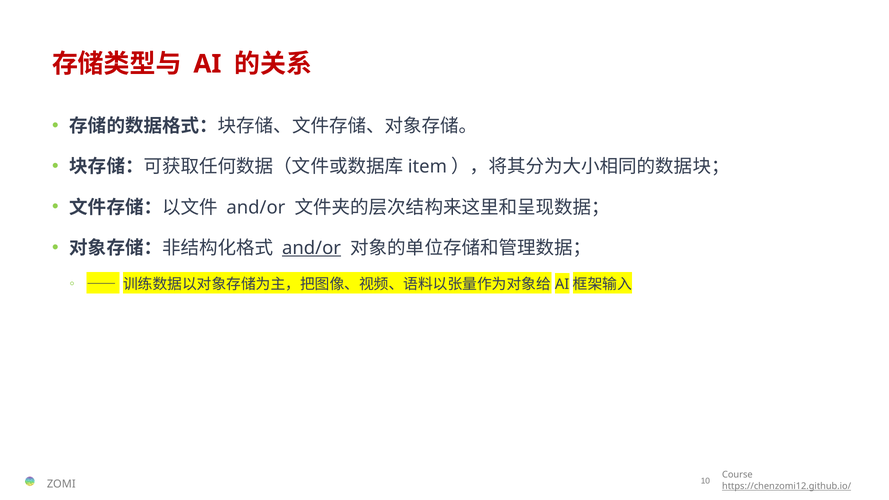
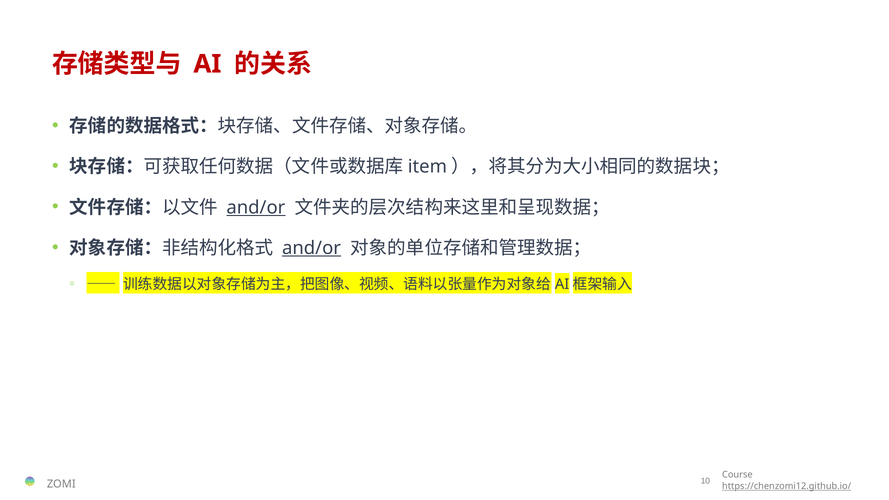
and/or underline: none -> present (256, 207)
